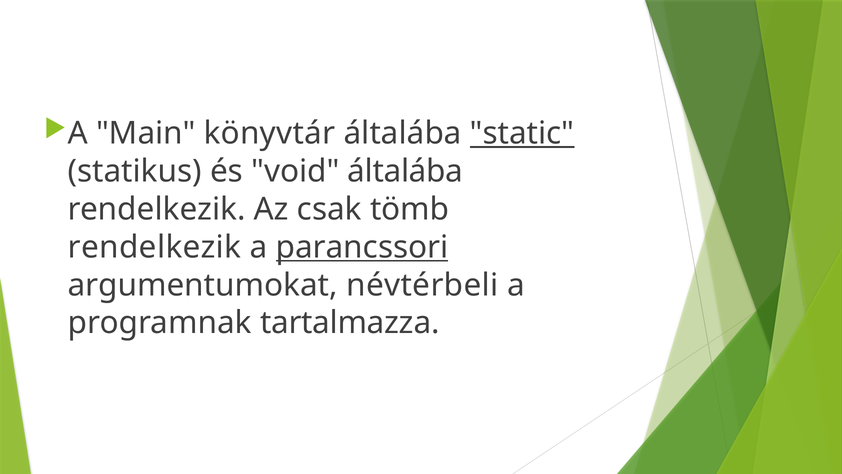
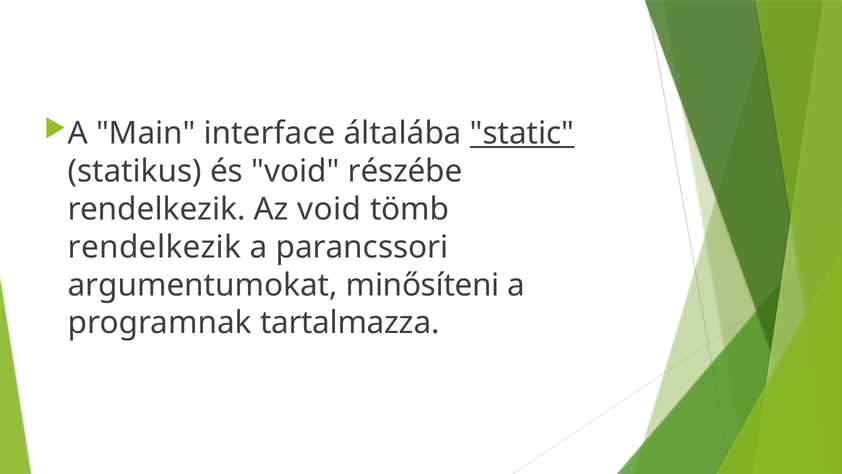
könyvtár: könyvtár -> interface (270, 133)
void általába: általába -> részébe (405, 171)
Az csak: csak -> void (329, 209)
parancssori underline: present -> none (362, 247)
névtérbeli: névtérbeli -> minősíteni (423, 285)
